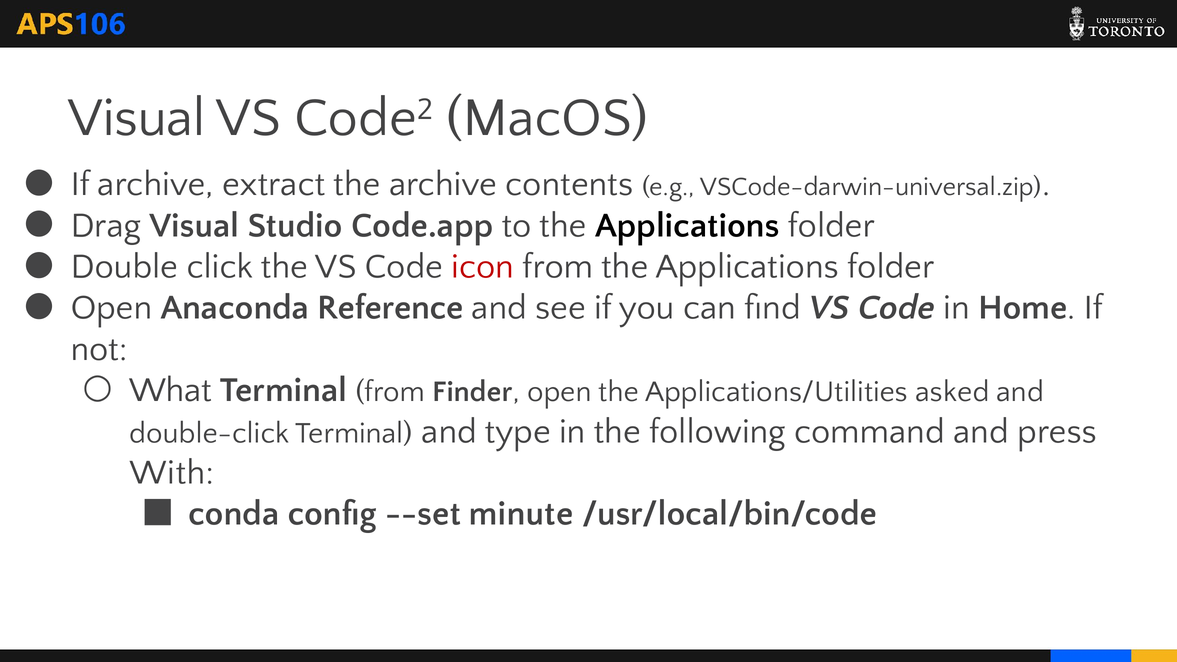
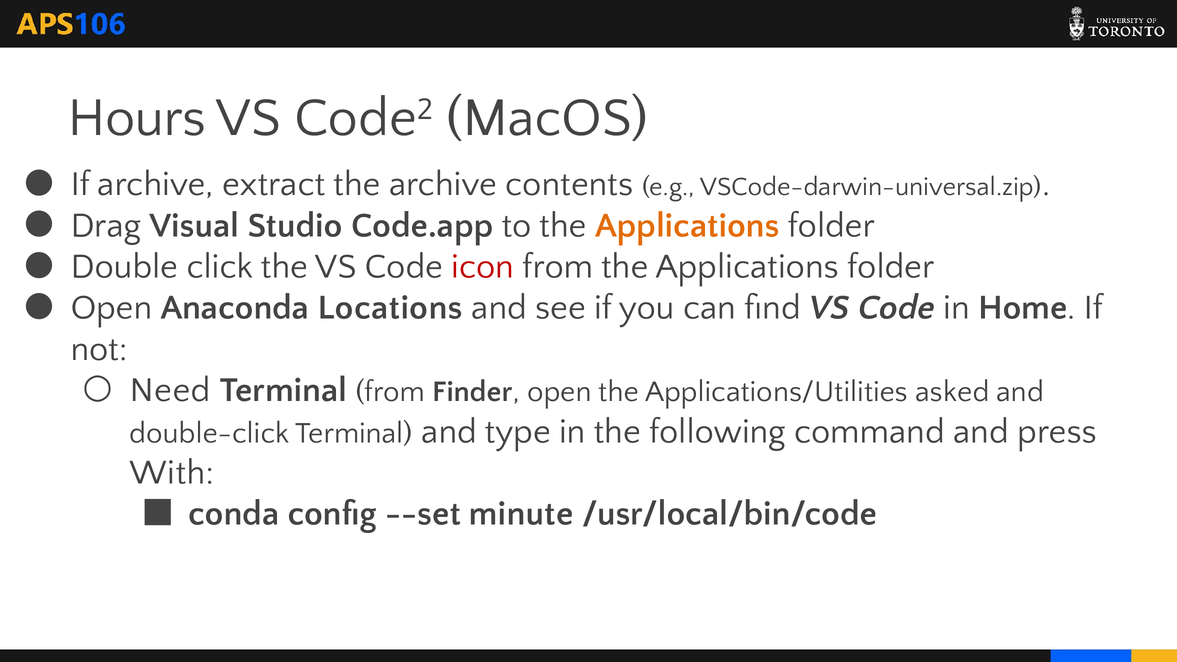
Visual: Visual -> Hours (137, 117)
Applications colour: black -> orange (687, 225)
Reference: Reference -> Locations (390, 308)
What: What -> Need (170, 390)
